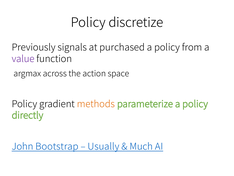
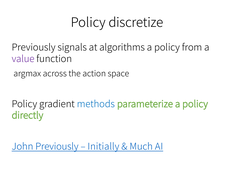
purchased: purchased -> algorithms (122, 47)
methods colour: orange -> blue (96, 104)
John Bootstrap: Bootstrap -> Previously (57, 146)
Usually: Usually -> Initially (103, 146)
